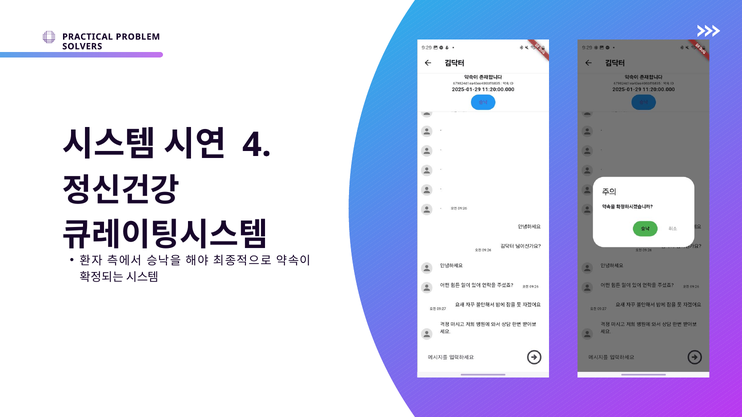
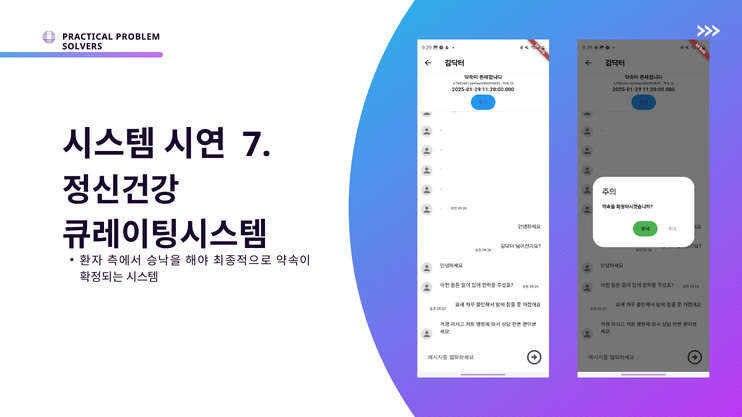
4: 4 -> 7 (257, 145)
